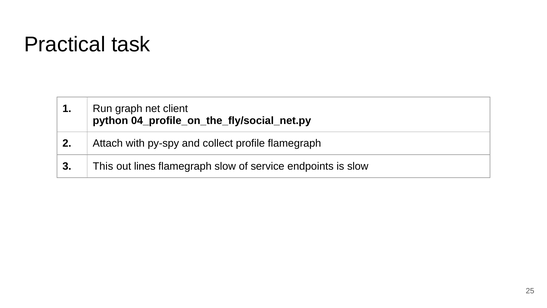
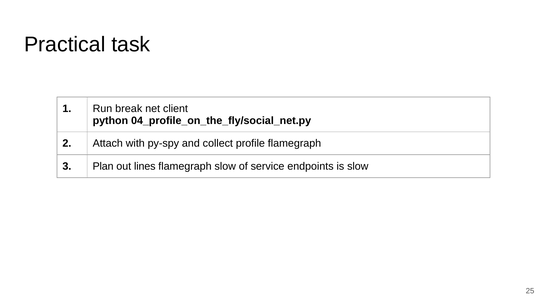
graph: graph -> break (129, 108)
This: This -> Plan (103, 166)
